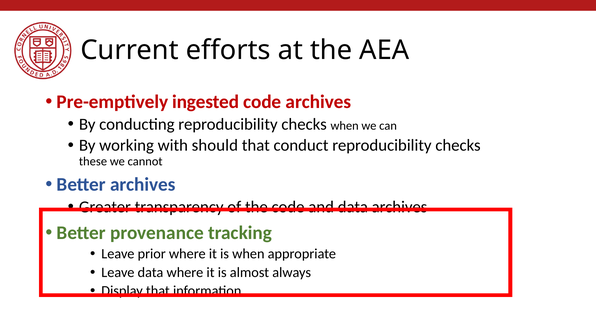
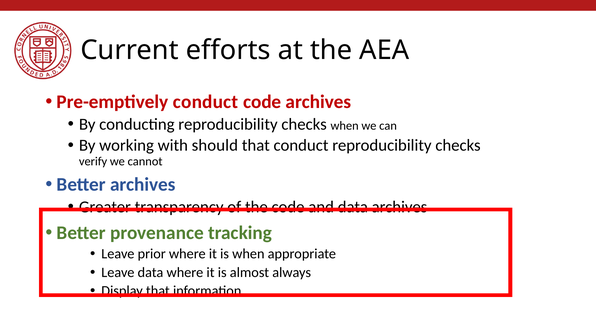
Pre-emptively ingested: ingested -> conduct (206, 102)
these: these -> verify (93, 161)
